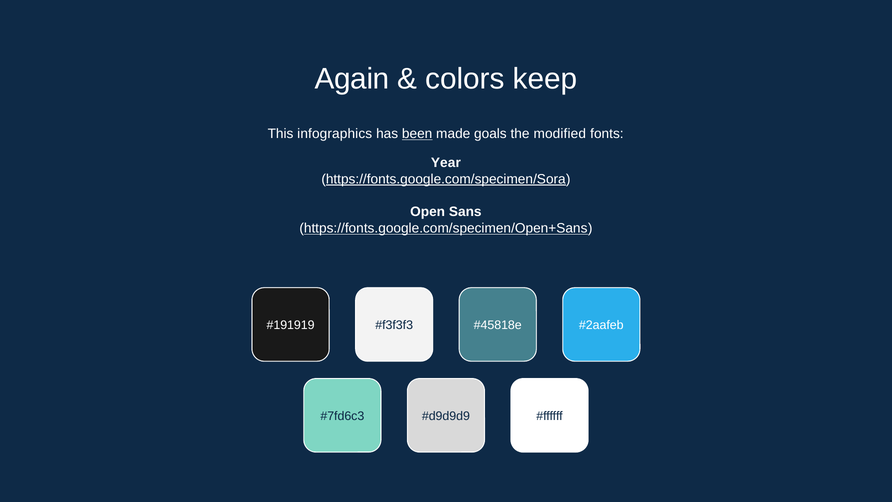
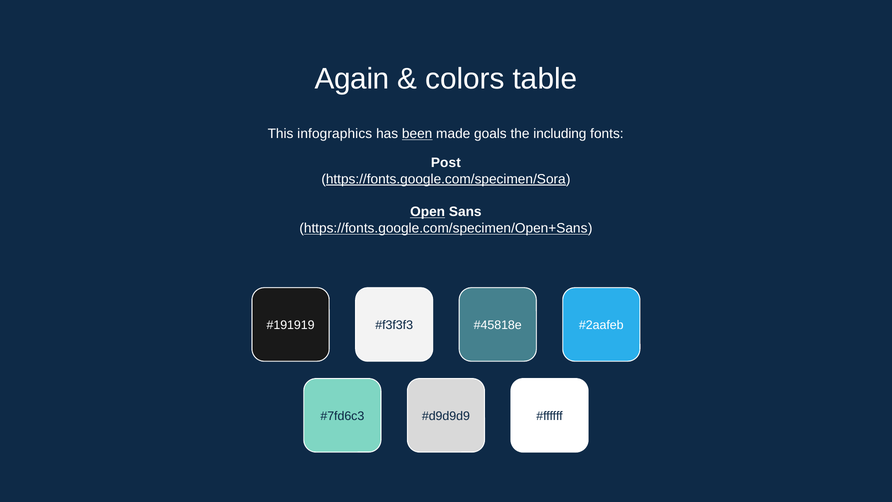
keep: keep -> table (545, 79)
modified: modified -> including (560, 134)
Year: Year -> Post (446, 163)
Open underline: none -> present (428, 212)
